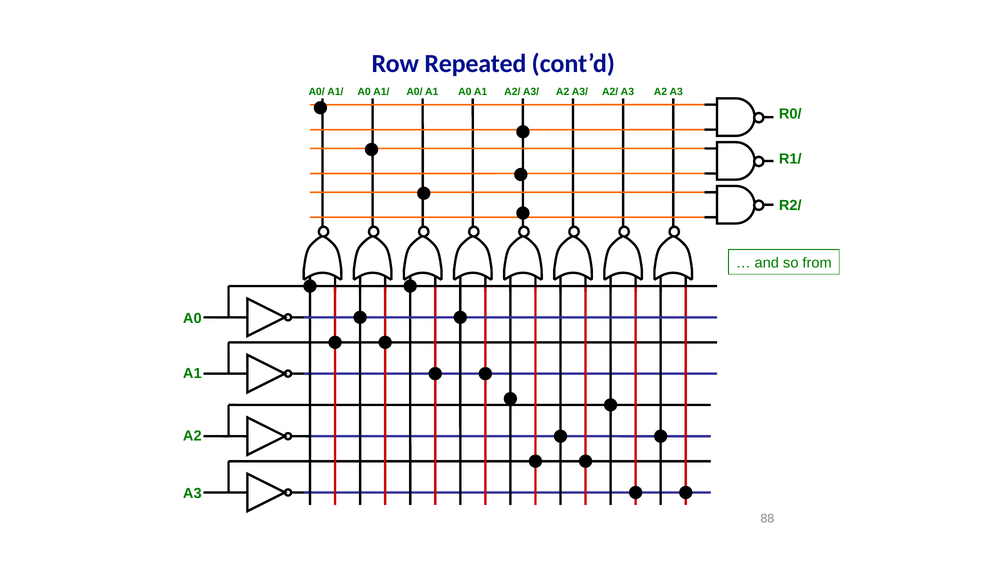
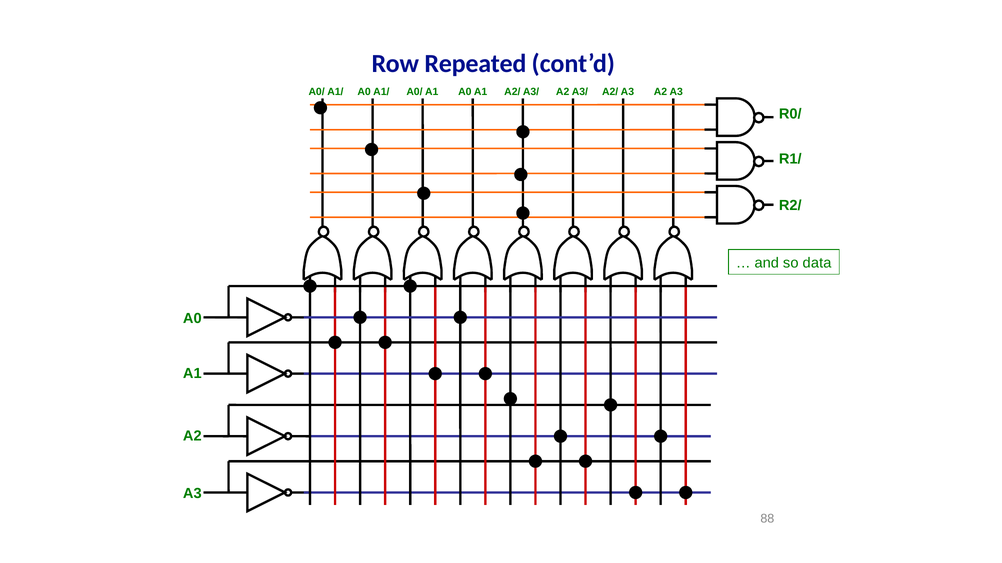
from: from -> data (817, 263)
